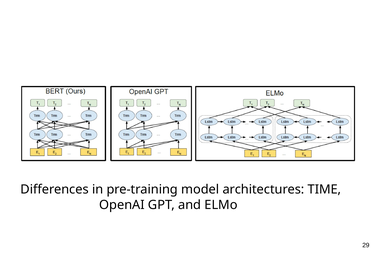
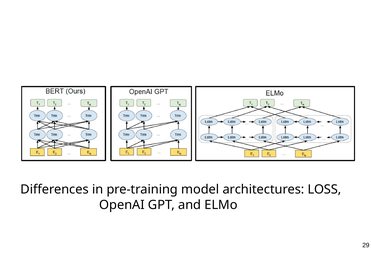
TIME: TIME -> LOSS (324, 190)
